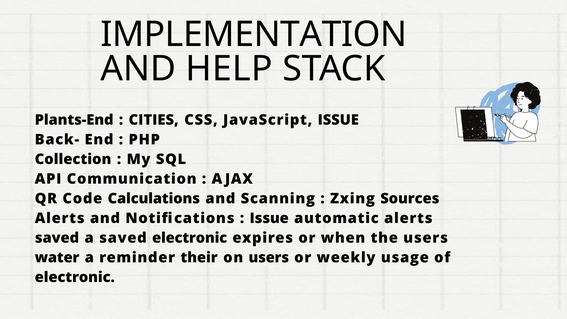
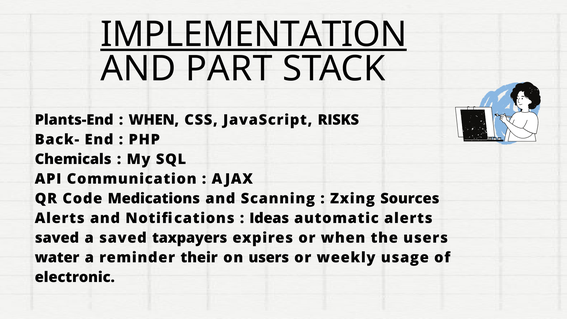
IMPLEMENTATION underline: none -> present (254, 35)
HELP: HELP -> PART (229, 69)
CITIES: CITIES -> WHEN (154, 120)
JavaScript ISSUE: ISSUE -> RISKS (338, 120)
Collection: Collection -> Chemicals (73, 159)
Calculations: Calculations -> Medications (154, 199)
Issue: Issue -> Ideas (269, 218)
saved electronic: electronic -> taxpayers (190, 238)
